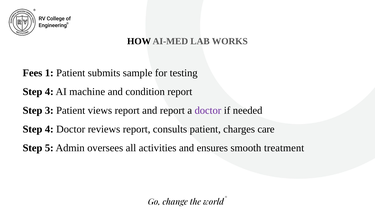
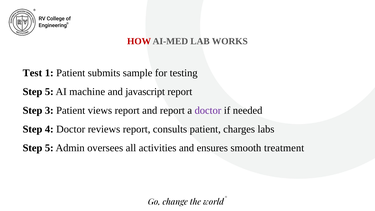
HOW colour: black -> red (139, 41)
Fees: Fees -> Test (32, 73)
4: 4 -> 5 (49, 92)
condition: condition -> javascript (145, 92)
care: care -> labs (266, 129)
